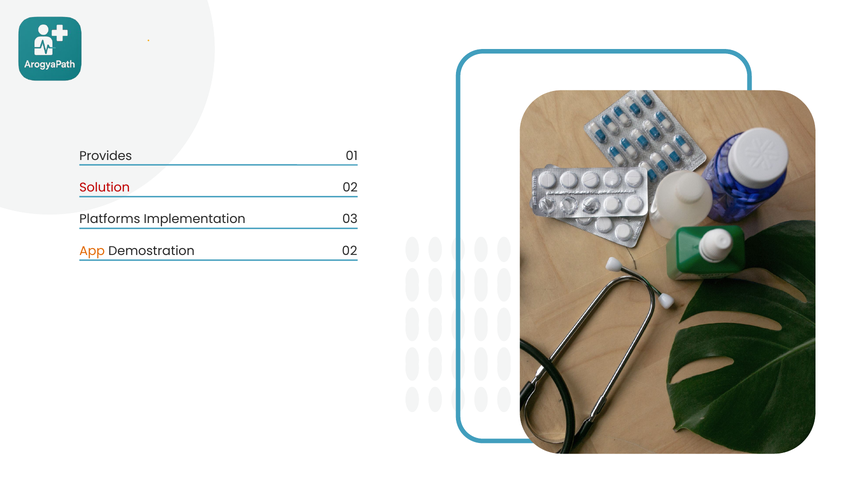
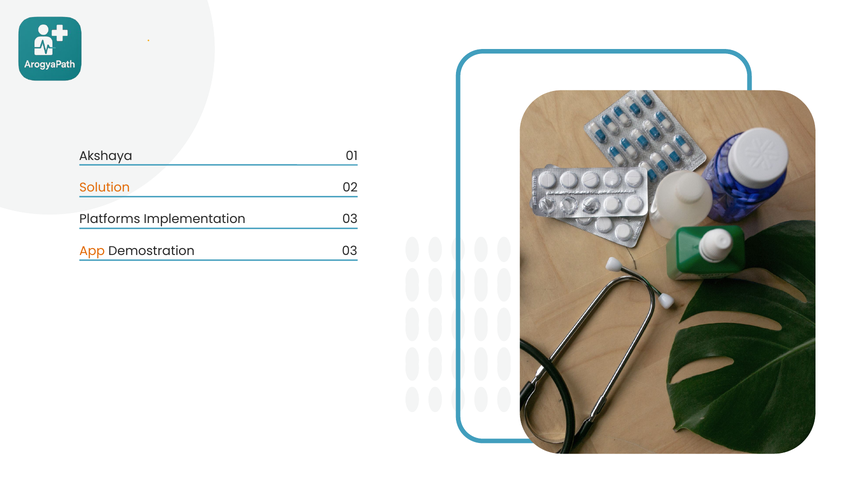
Provides: Provides -> Akshaya (106, 156)
Solution colour: red -> orange (105, 188)
Demostration 02: 02 -> 03 (350, 251)
